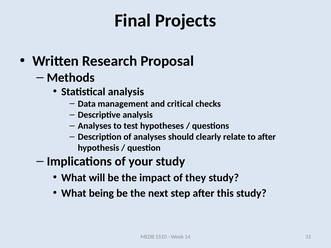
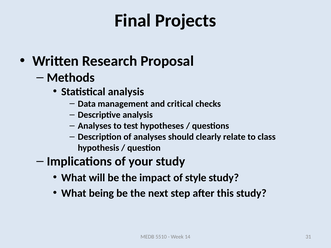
to after: after -> class (267, 137)
they: they -> style (196, 178)
